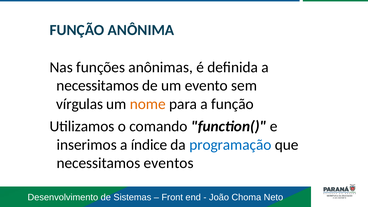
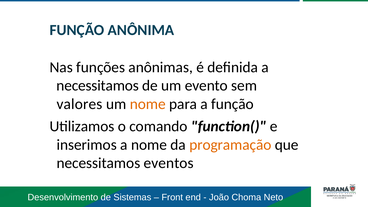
vírgulas: vírgulas -> valores (79, 104)
a índice: índice -> nome (149, 145)
programação colour: blue -> orange (230, 145)
